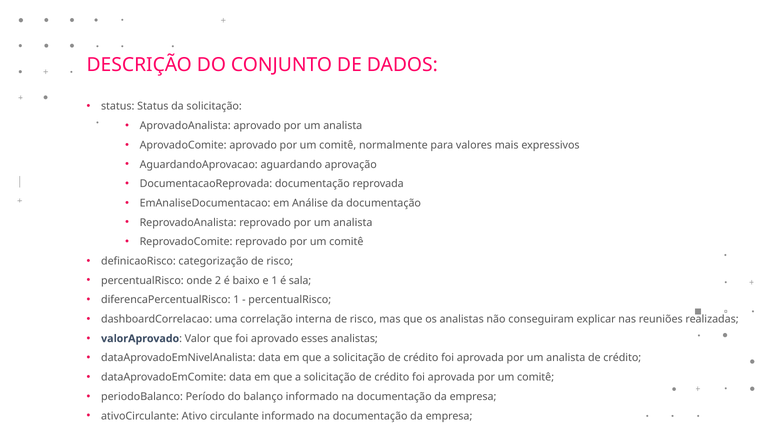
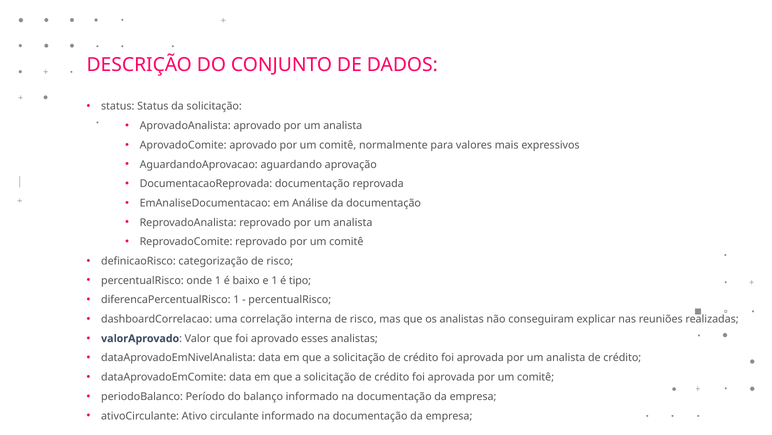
onde 2: 2 -> 1 (218, 280)
sala: sala -> tipo (300, 280)
